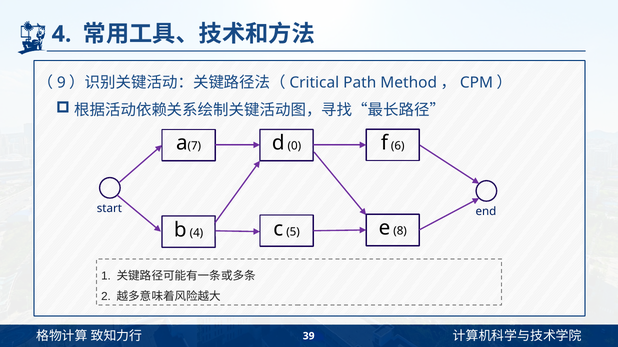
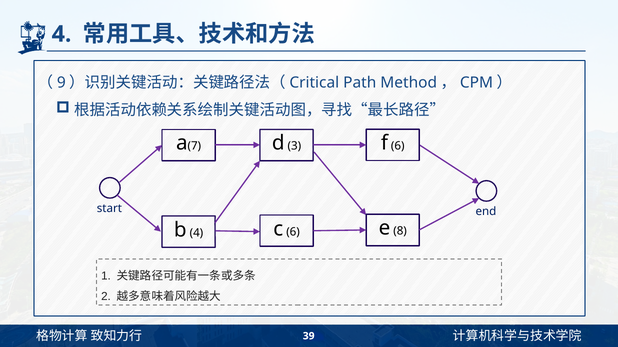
0: 0 -> 3 (294, 146)
c 5: 5 -> 6 (293, 232)
